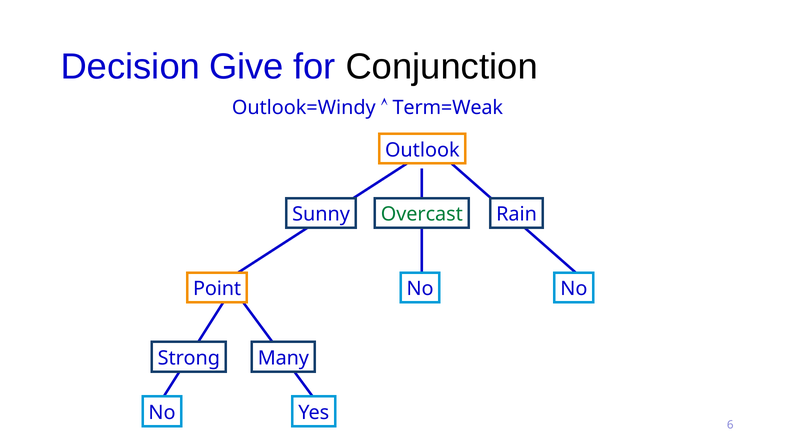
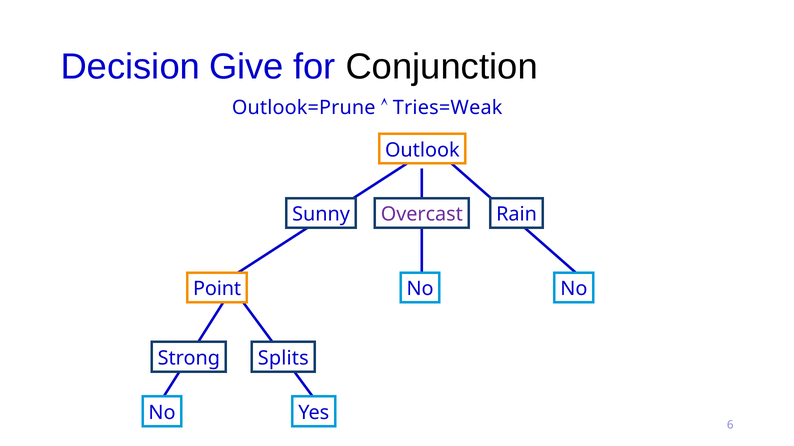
Outlook=Windy: Outlook=Windy -> Outlook=Prune (304, 108)
Term=Weak: Term=Weak -> Tries=Weak (448, 108)
Overcast colour: green -> purple (422, 215)
Many: Many -> Splits (283, 359)
